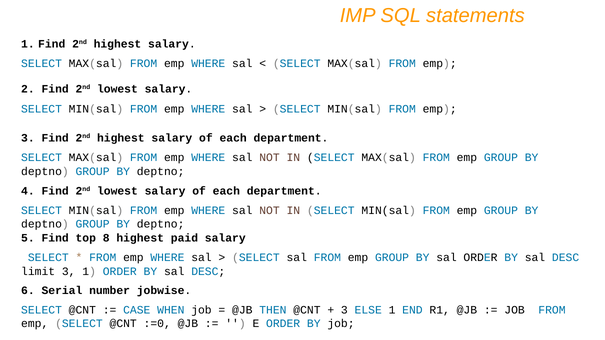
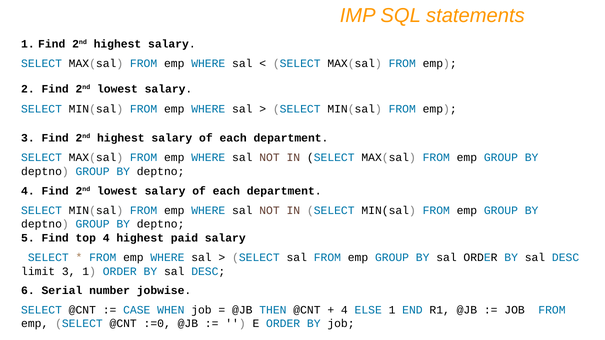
top 8: 8 -> 4 (106, 238)
3: 3 -> 4 (344, 310)
